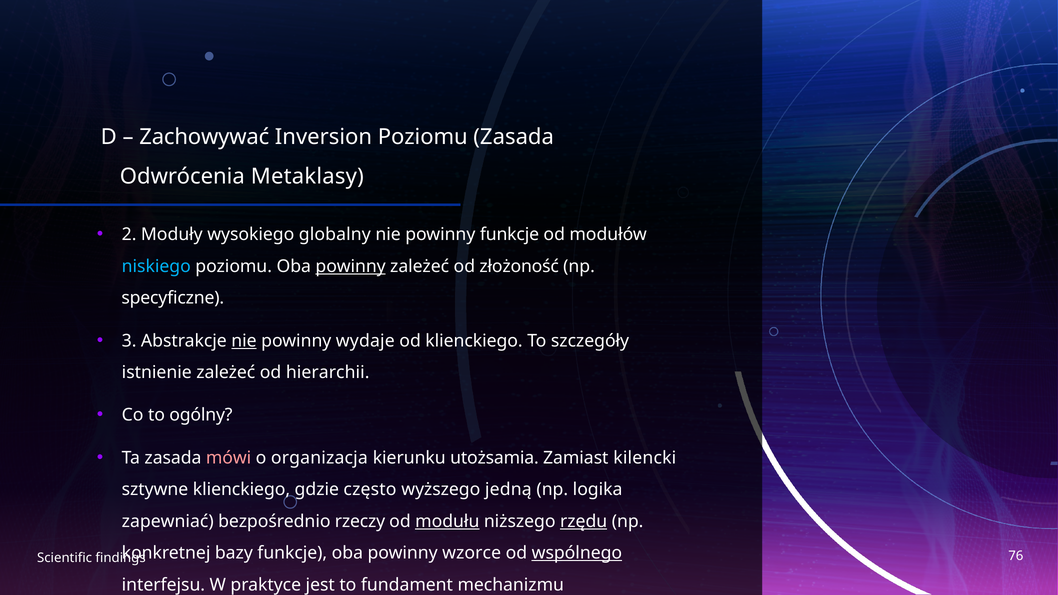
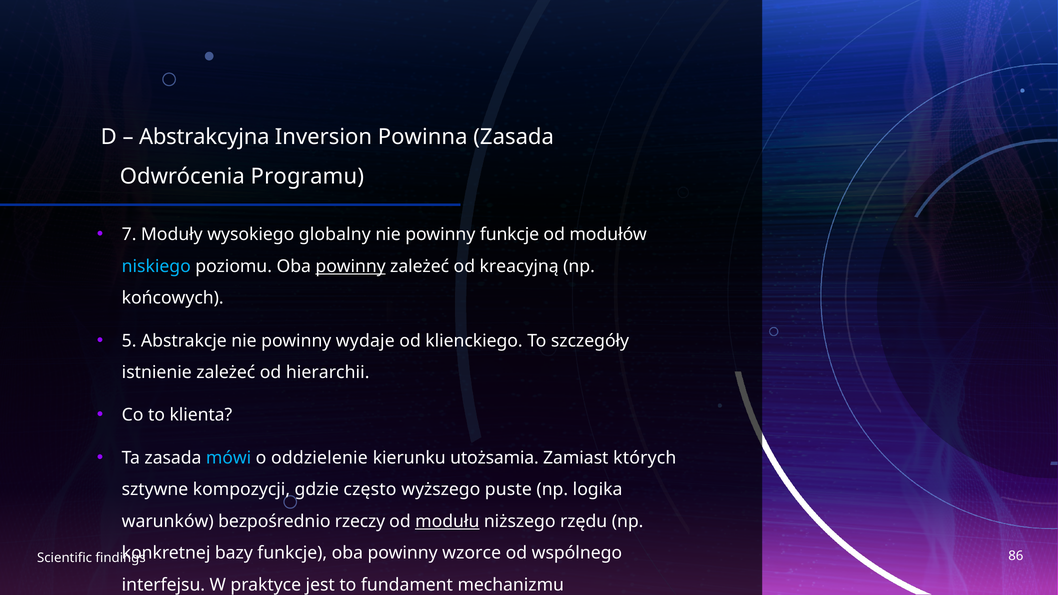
Zachowywać: Zachowywać -> Abstrakcyjna (204, 137)
Inversion Poziomu: Poziomu -> Powinna (423, 137)
Metaklasy: Metaklasy -> Programu (307, 177)
2: 2 -> 7 (129, 235)
złożoność: złożoność -> kreacyjną (519, 266)
specyficzne: specyficzne -> końcowych (173, 298)
3: 3 -> 5 (129, 341)
nie underline: present -> none (244, 341)
ogólny: ogólny -> klienta (201, 415)
mówi colour: pink -> light blue (229, 458)
organizacja: organizacja -> oddzielenie (319, 458)
kilencki: kilencki -> których (645, 458)
sztywne klienckiego: klienckiego -> kompozycji (241, 490)
jedną: jedną -> puste (508, 490)
zapewniać: zapewniać -> warunków (168, 521)
rzędu underline: present -> none (584, 521)
wspólnego underline: present -> none (577, 553)
76: 76 -> 86 (1016, 556)
